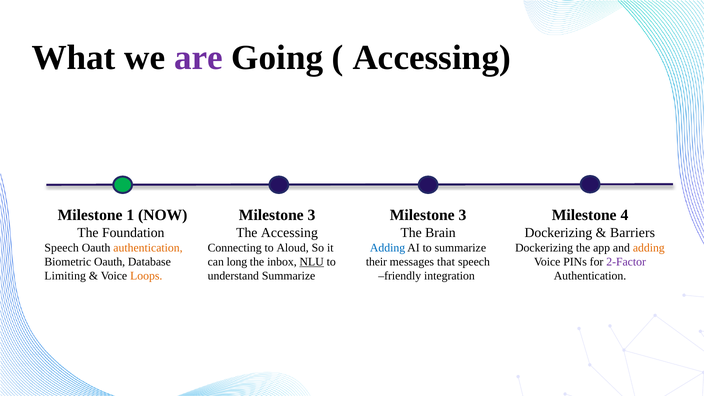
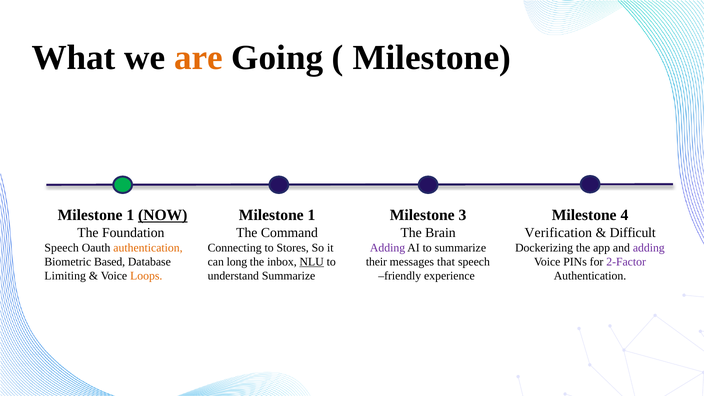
are colour: purple -> orange (198, 58)
Accessing: Accessing -> Milestone (432, 58)
NOW underline: none -> present (163, 215)
3: 3 -> 1 (312, 215)
The Accessing: Accessing -> Command (289, 233)
Dockerizing: Dockerizing -> Verification (558, 233)
Barriers: Barriers -> Difficult (633, 233)
Aloud: Aloud -> Stores (293, 248)
Adding colour: blue -> purple (388, 248)
adding colour: orange -> purple (649, 248)
Biometric Oauth: Oauth -> Based (110, 262)
integration: integration -> experience (449, 276)
